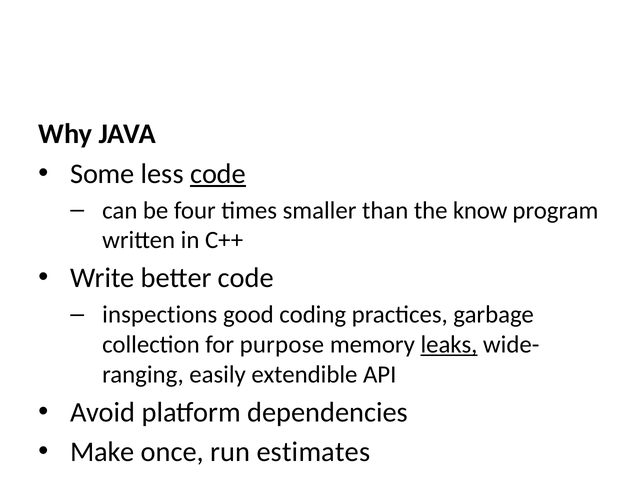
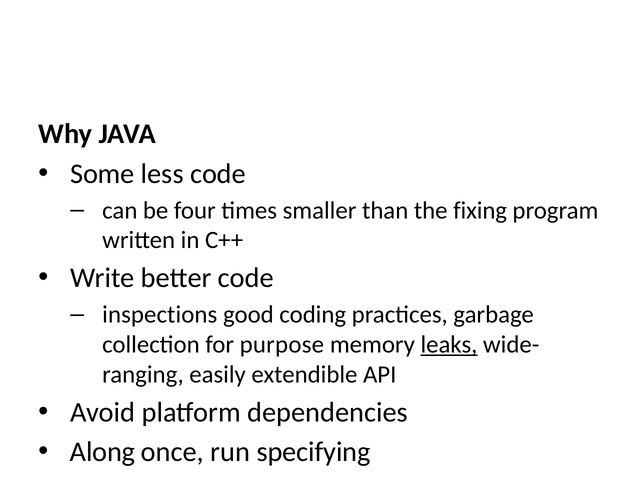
code underline: present -> none (218, 174)
know: know -> fixing (480, 211)
Make: Make -> Along (102, 452)
estimates: estimates -> specifying (314, 452)
